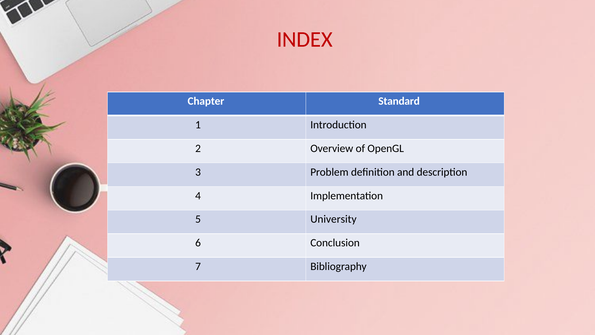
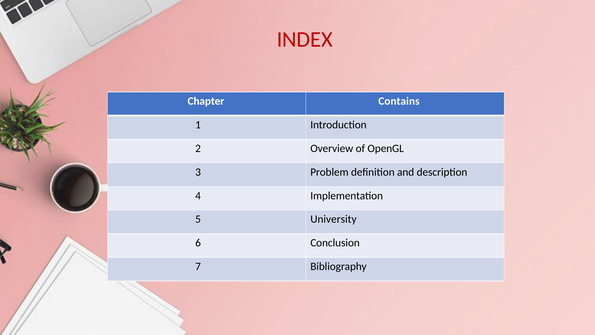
Standard: Standard -> Contains (399, 101)
